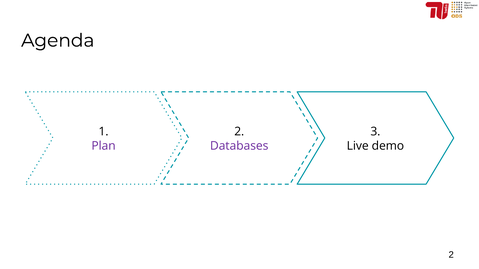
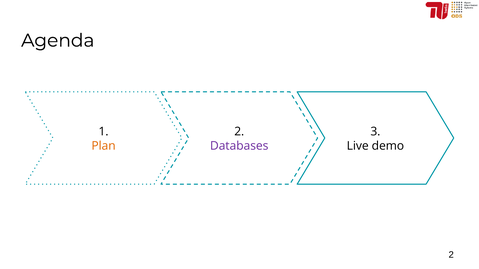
Plan colour: purple -> orange (104, 146)
